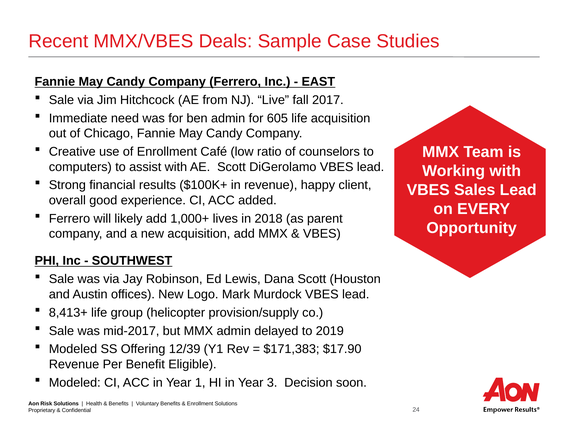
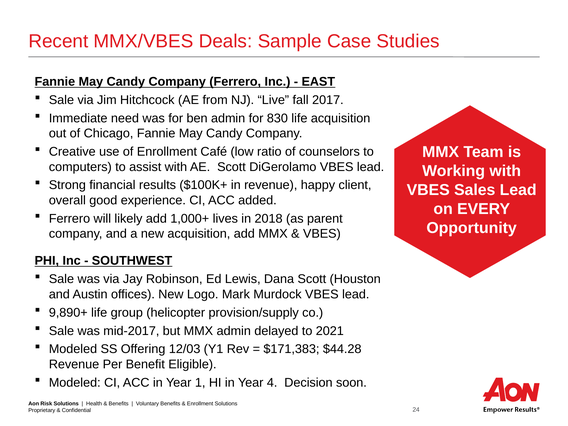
605: 605 -> 830 (277, 118)
8,413+: 8,413+ -> 9,890+ (68, 313)
2019: 2019 -> 2021 (330, 331)
12/39: 12/39 -> 12/03 (185, 349)
$17.90: $17.90 -> $44.28 (342, 349)
3: 3 -> 4 (272, 383)
